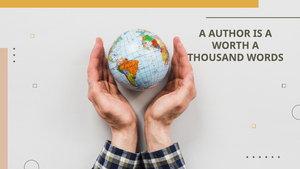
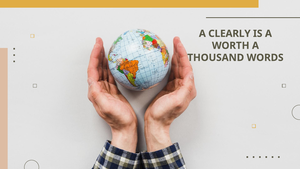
AUTHOR: AUTHOR -> CLEARLY (229, 34)
